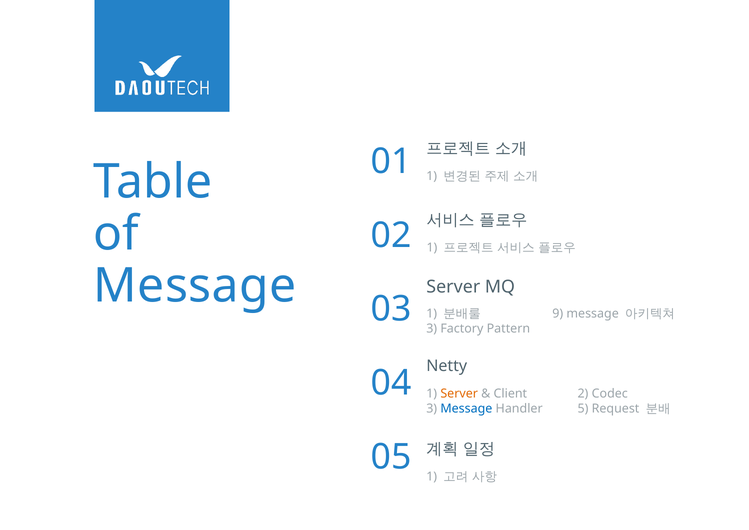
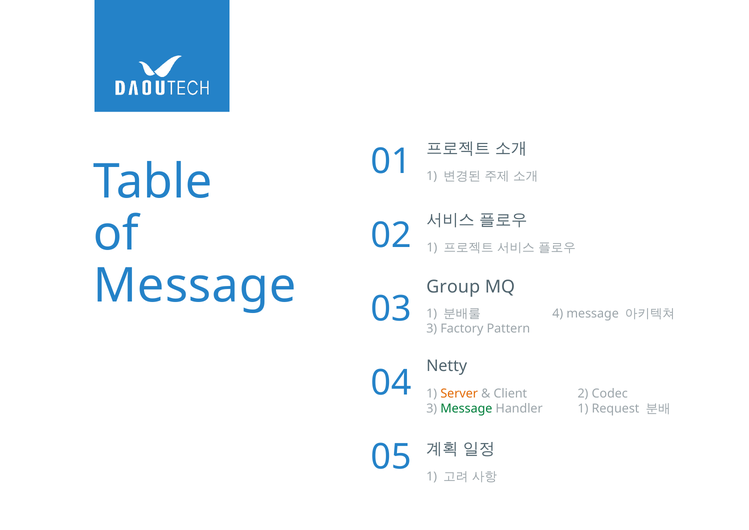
Server: Server -> Group (453, 287)
9: 9 -> 4 (558, 313)
Message colour: blue -> green (466, 408)
Handler 5: 5 -> 1 (583, 408)
